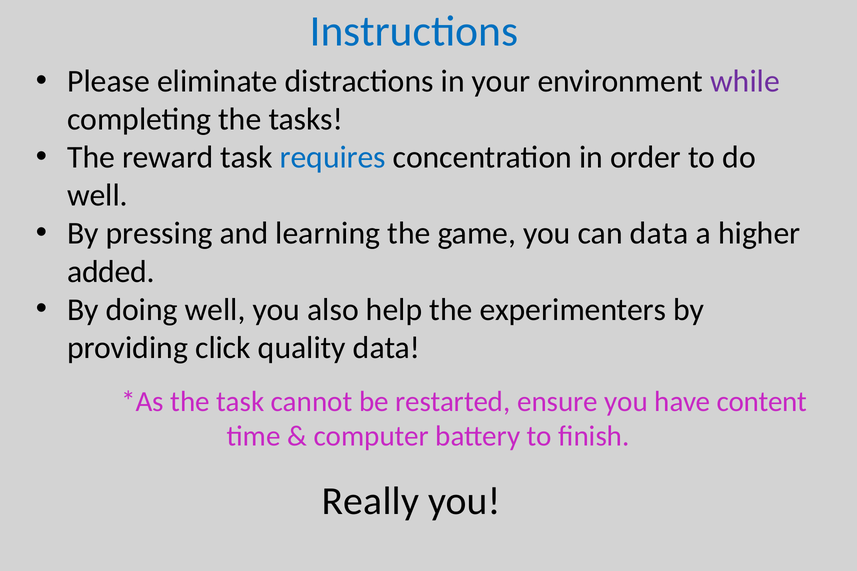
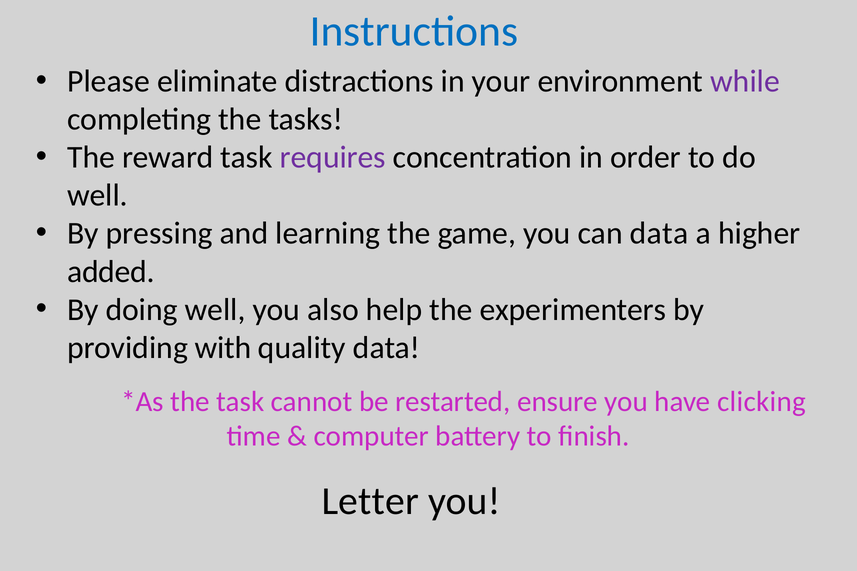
requires colour: blue -> purple (333, 157)
click: click -> with (223, 348)
content: content -> clicking (762, 402)
Really: Really -> Letter (370, 501)
